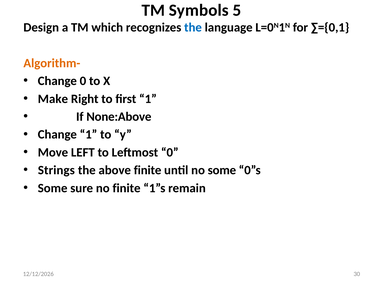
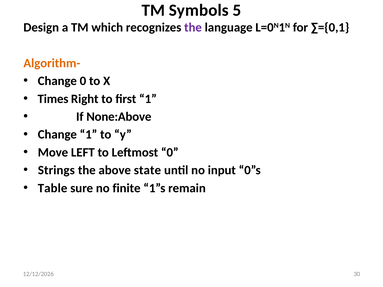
the colour: blue -> purple (193, 27)
Make: Make -> Times (53, 99)
above finite: finite -> state (147, 170)
no some: some -> input (222, 170)
Some: Some -> Table (53, 188)
